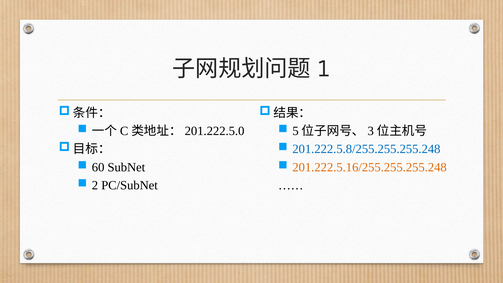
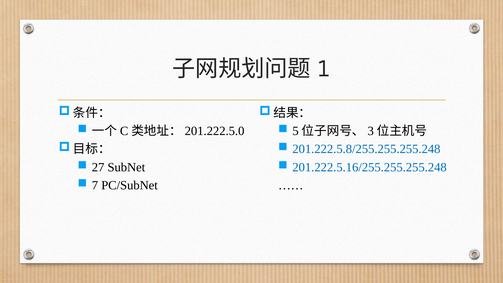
60: 60 -> 27 (98, 167)
201.222.5.16/255.255.255.248 colour: orange -> blue (370, 167)
2: 2 -> 7 (95, 185)
